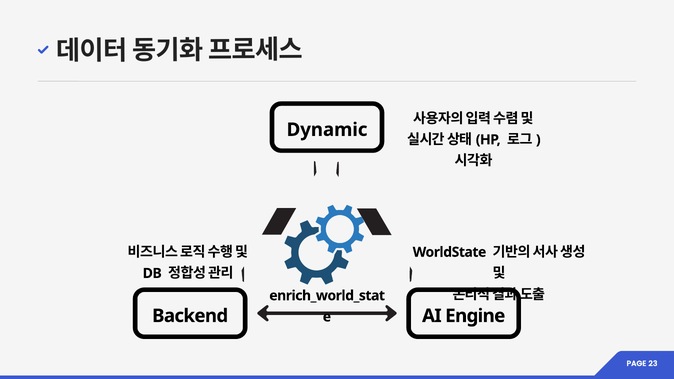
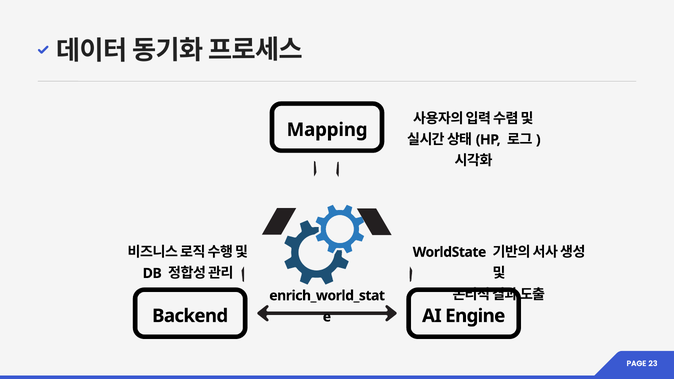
Dynamic: Dynamic -> Mapping (327, 130)
